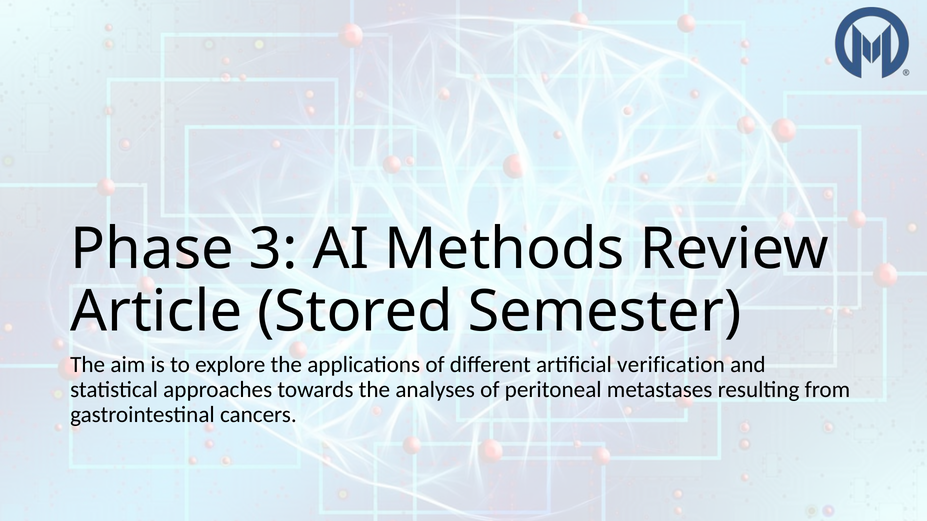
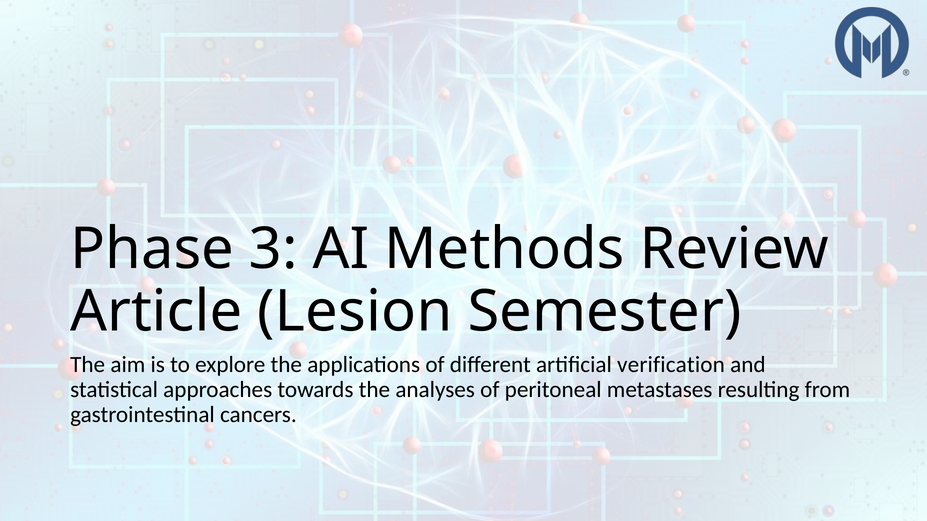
Stored: Stored -> Lesion (355, 312)
